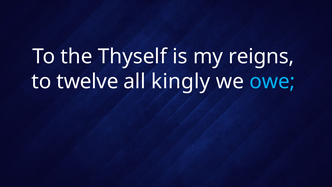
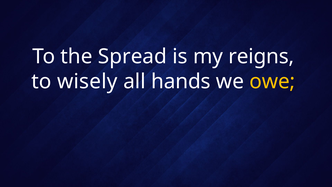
Thyself: Thyself -> Spread (132, 56)
twelve: twelve -> wisely (87, 81)
kingly: kingly -> hands (181, 81)
owe colour: light blue -> yellow (272, 81)
